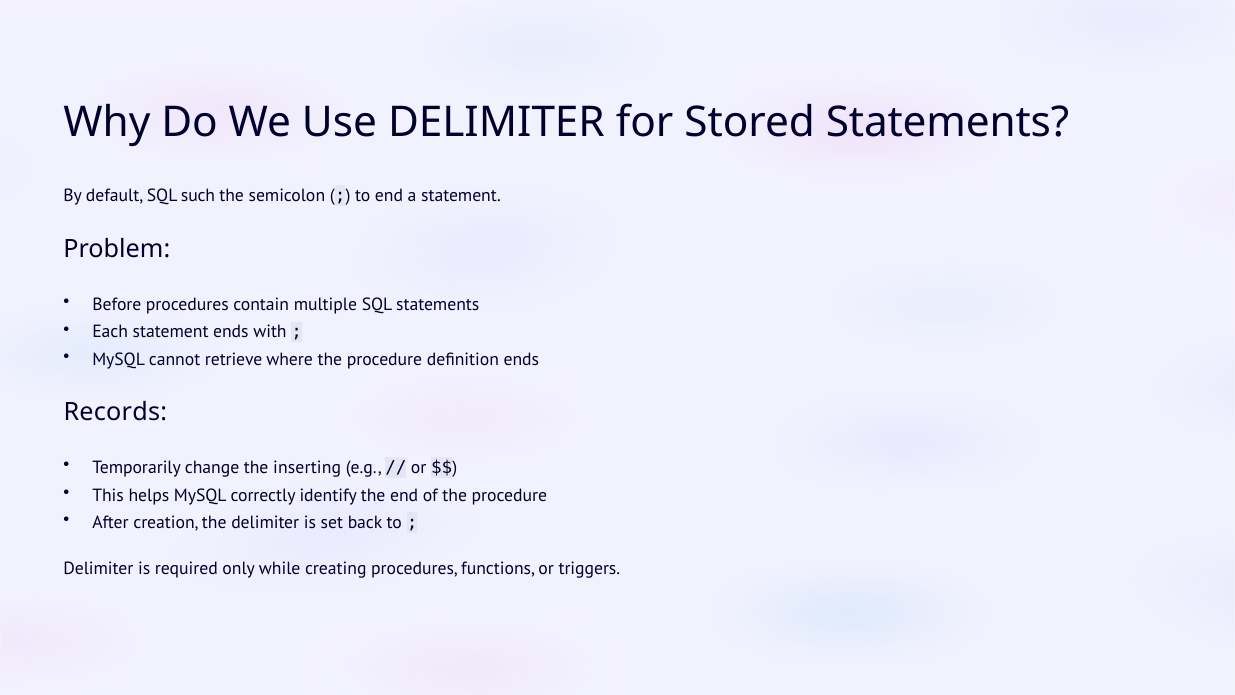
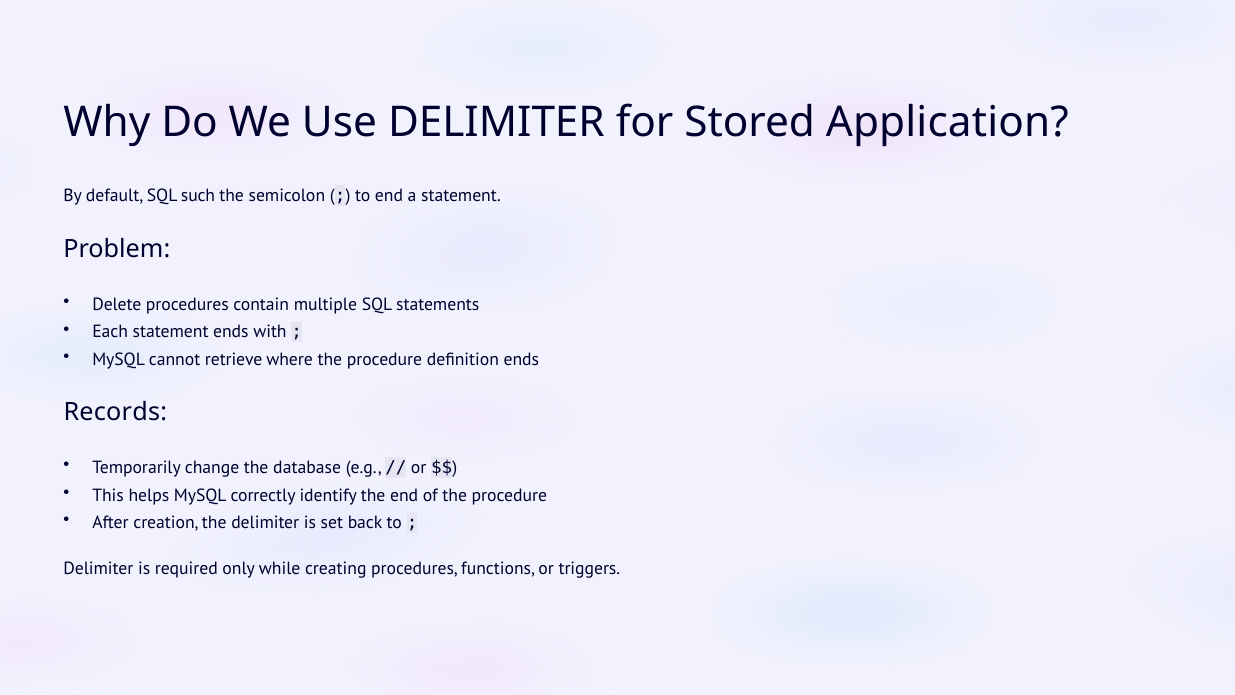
Stored Statements: Statements -> Application (947, 123)
Before: Before -> Delete (117, 305)
inserting: inserting -> database (307, 468)
